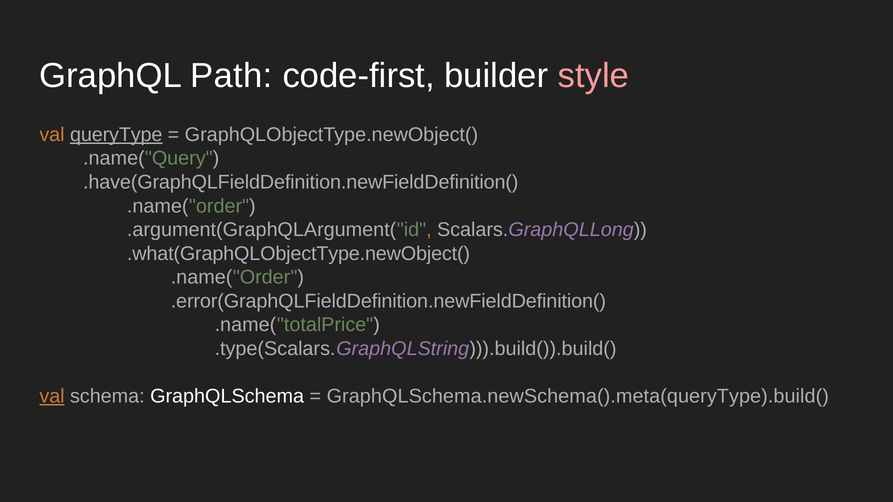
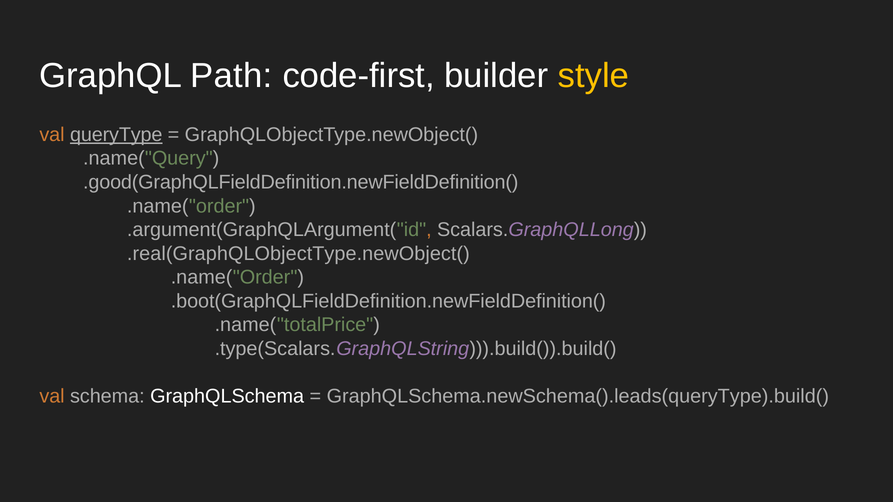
style colour: pink -> yellow (593, 76)
.have(GraphQLFieldDefinition.newFieldDefinition(: .have(GraphQLFieldDefinition.newFieldDefinition( -> .good(GraphQLFieldDefinition.newFieldDefinition( (301, 182)
.what(GraphQLObjectType.newObject(: .what(GraphQLObjectType.newObject( -> .real(GraphQLObjectType.newObject( (298, 254)
.error(GraphQLFieldDefinition.newFieldDefinition(: .error(GraphQLFieldDefinition.newFieldDefinition( -> .boot(GraphQLFieldDefinition.newFieldDefinition( (388, 301)
val underline: present -> none (52, 397)
GraphQLSchema.newSchema().meta(queryType).build(: GraphQLSchema.newSchema().meta(queryType).build( -> GraphQLSchema.newSchema().leads(queryType).build( (578, 397)
